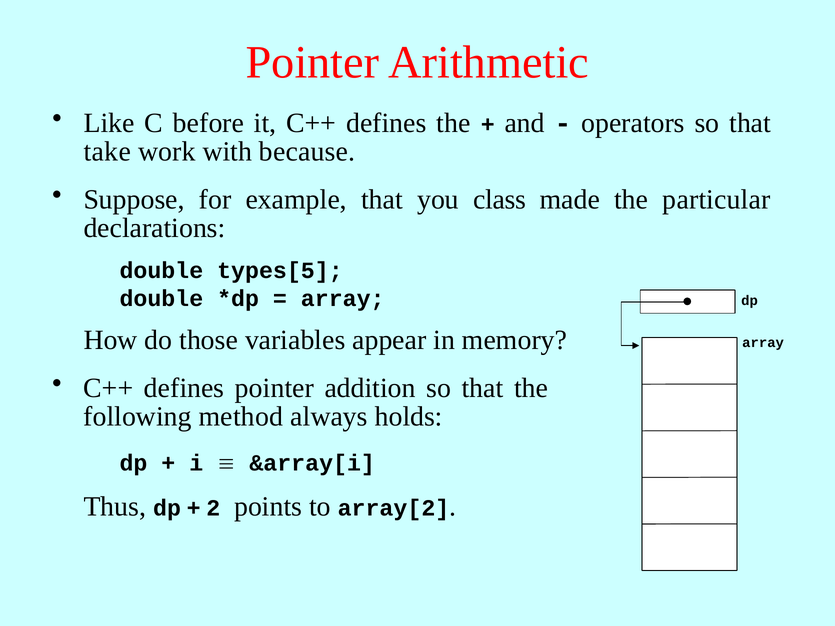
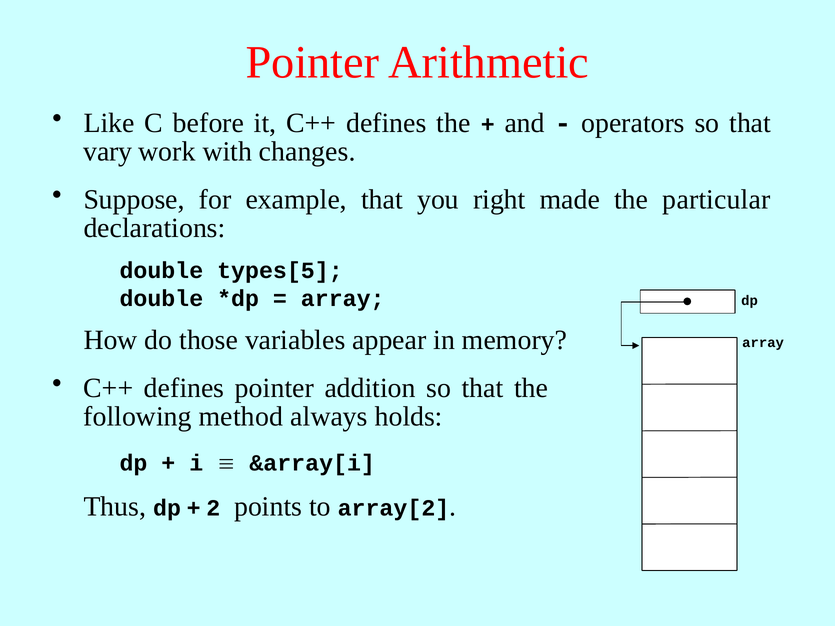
take: take -> vary (108, 152)
because: because -> changes (307, 152)
class: class -> right (499, 200)
